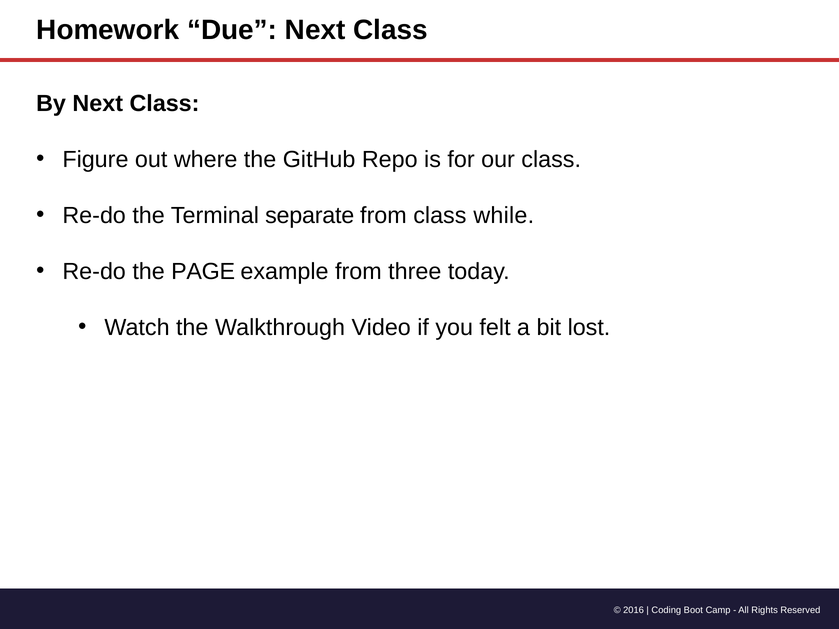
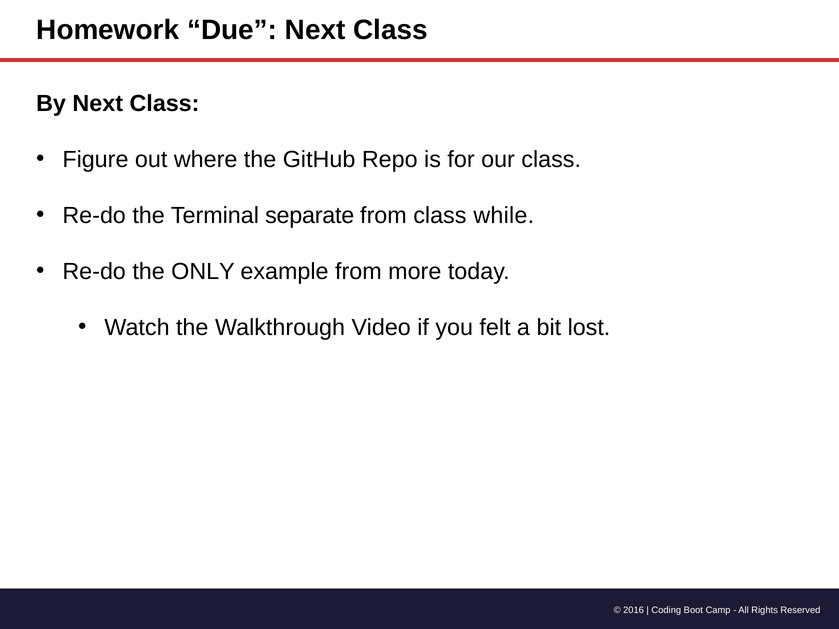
PAGE: PAGE -> ONLY (203, 271)
three: three -> more (415, 271)
